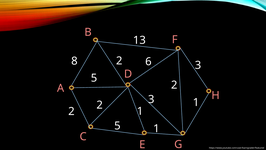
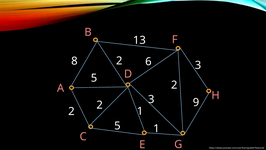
3 1: 1 -> 9 (196, 102)
